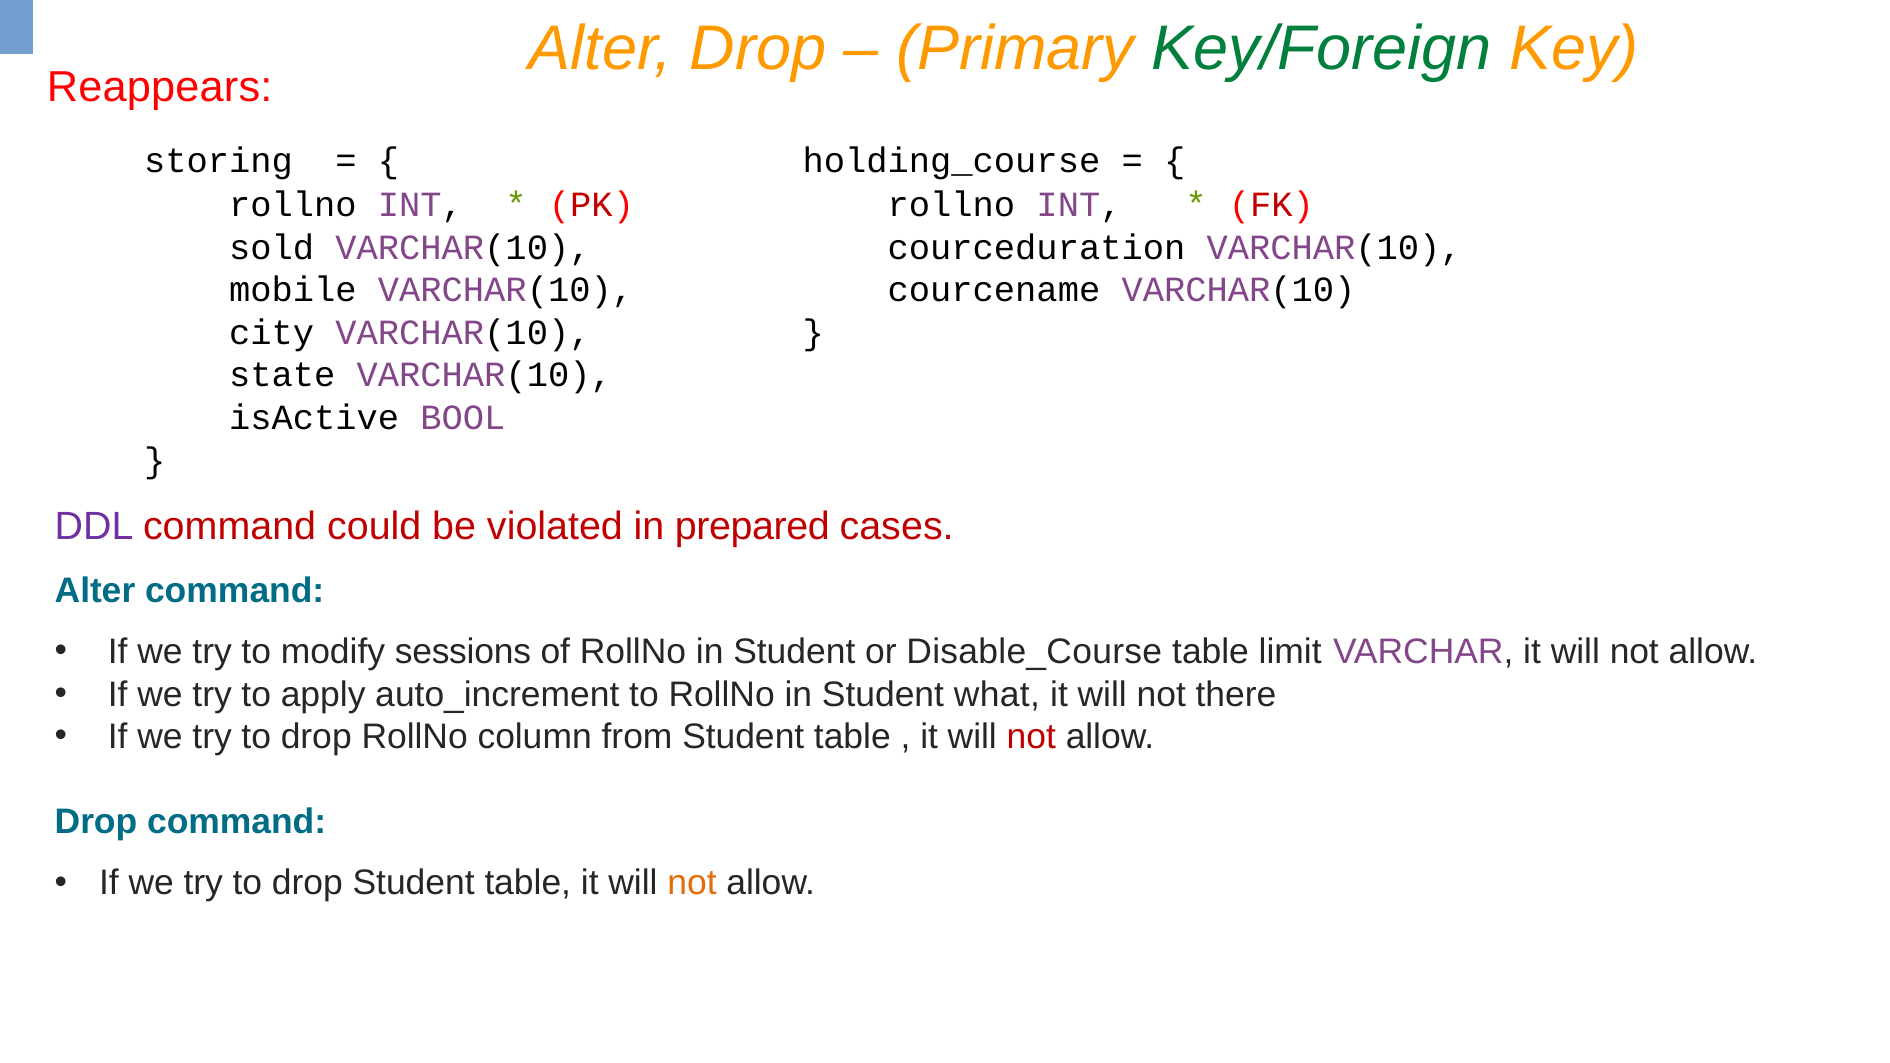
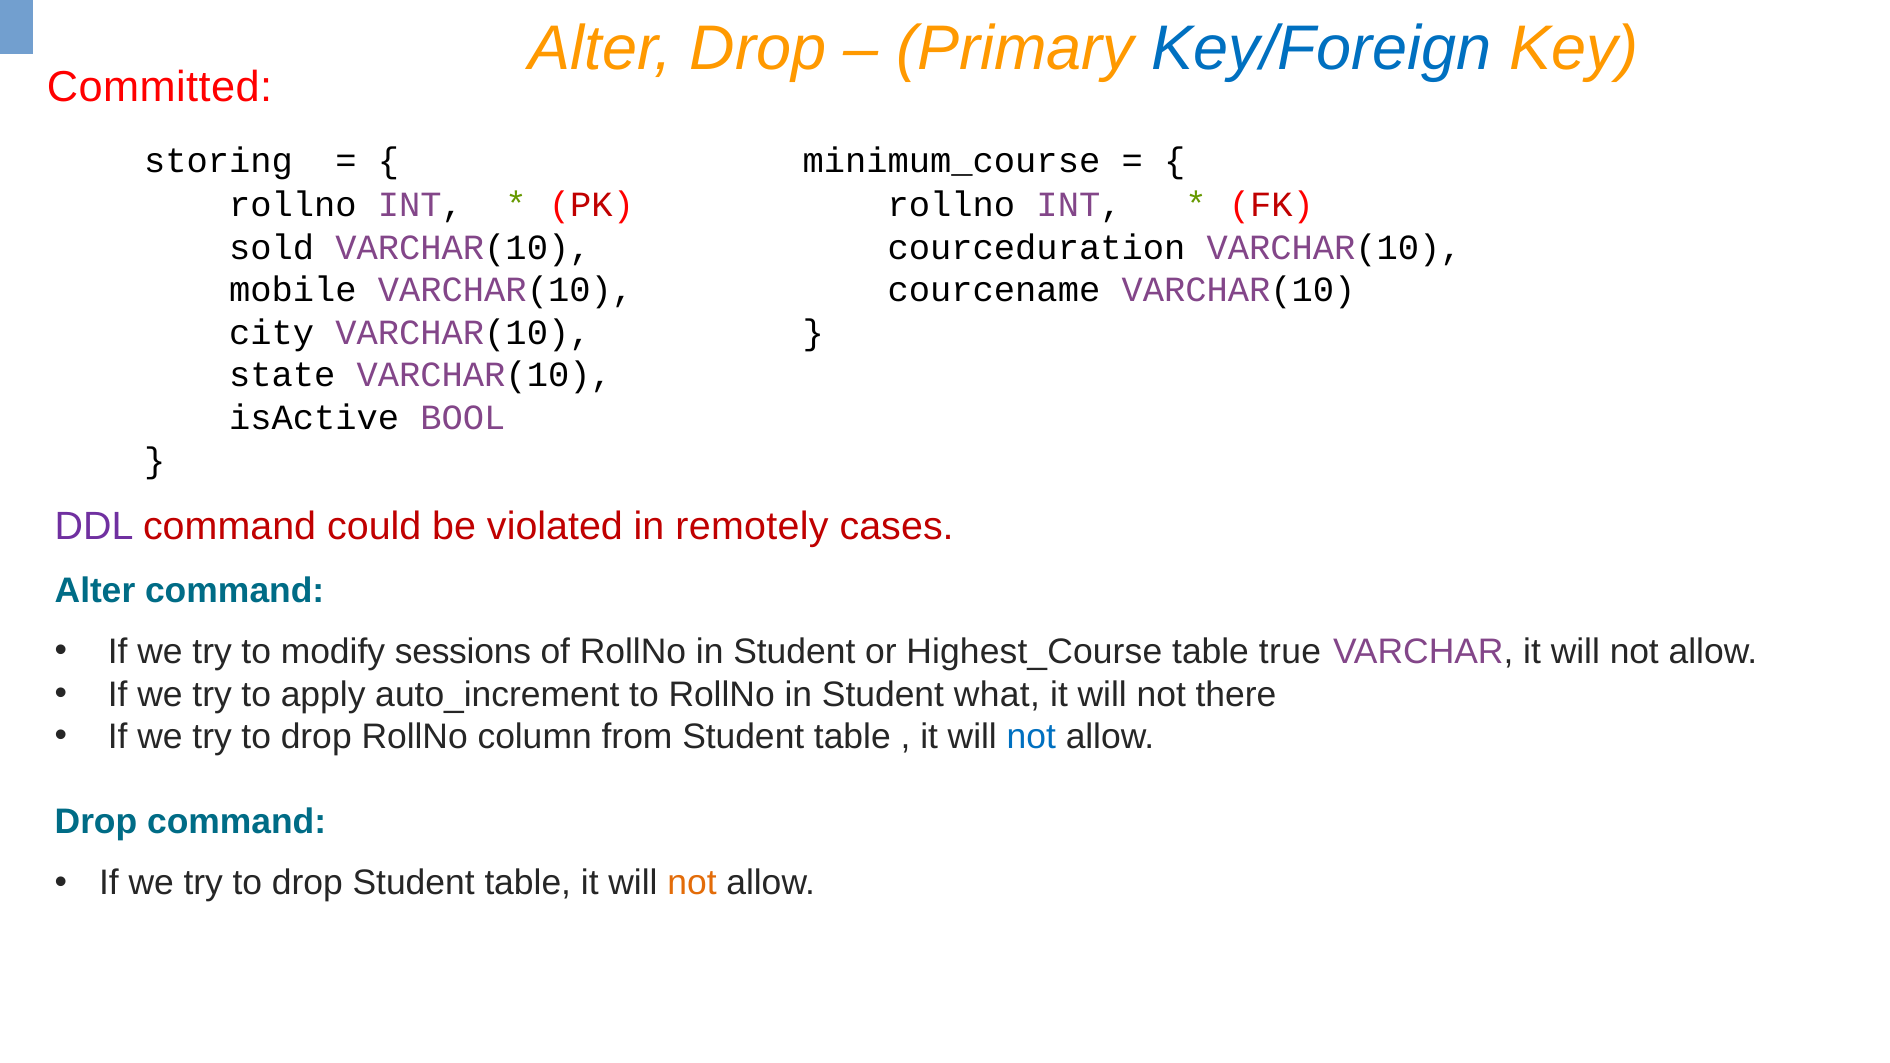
Key/Foreign colour: green -> blue (1322, 49)
Reappears: Reappears -> Committed (160, 88)
holding_course: holding_course -> minimum_course (951, 160)
prepared: prepared -> remotely (752, 527)
Disable_Course: Disable_Course -> Highest_Course (1034, 652)
limit: limit -> true (1290, 652)
not colour: red -> blue (1031, 737)
